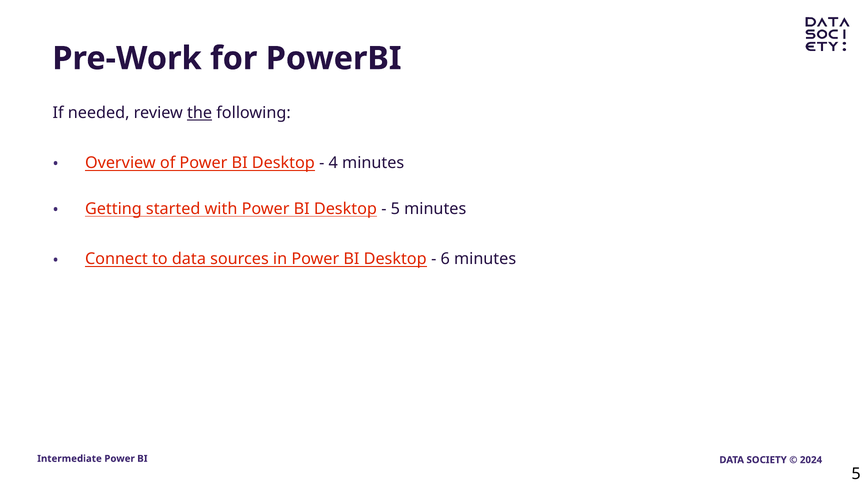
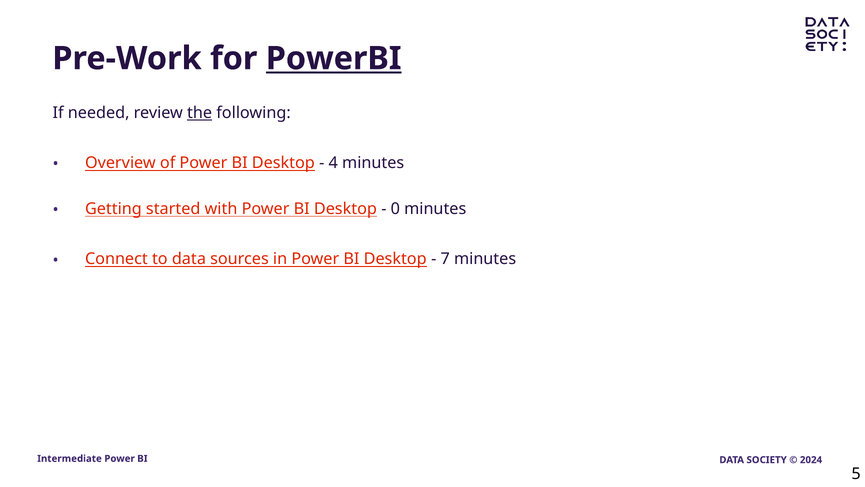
PowerBI underline: none -> present (334, 58)
5: 5 -> 0 (395, 209)
6: 6 -> 7 (445, 259)
